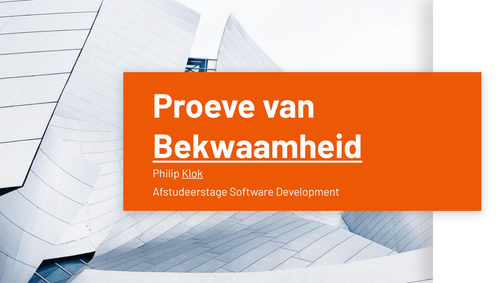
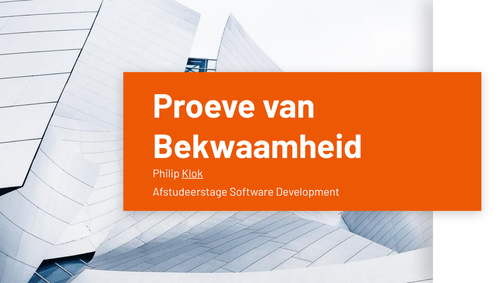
Bekwaamheid underline: present -> none (258, 147)
